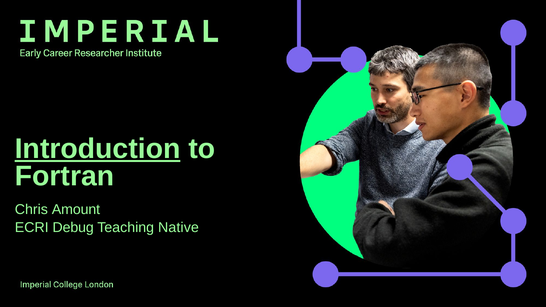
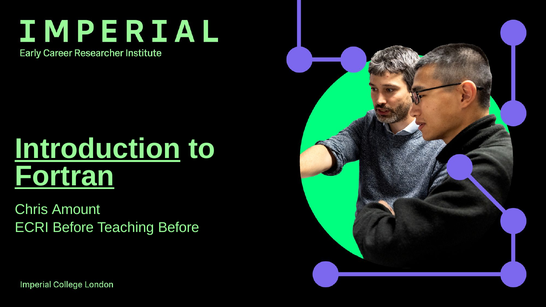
Fortran underline: none -> present (65, 176)
ECRI Debug: Debug -> Before (73, 227)
Teaching Native: Native -> Before (179, 227)
